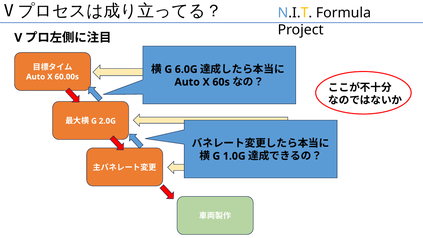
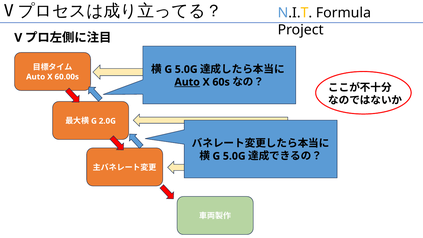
6.0G: 6.0G -> 5.0G (186, 69)
Auto underline: none -> present (187, 82)
1.0G: 1.0G -> 5.0G (234, 156)
